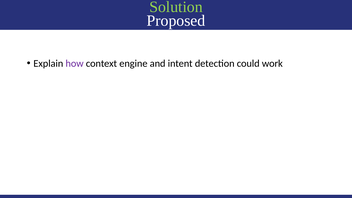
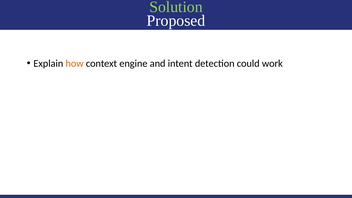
how colour: purple -> orange (75, 63)
